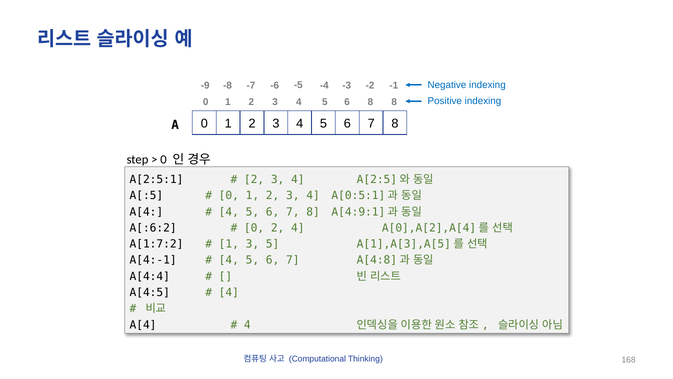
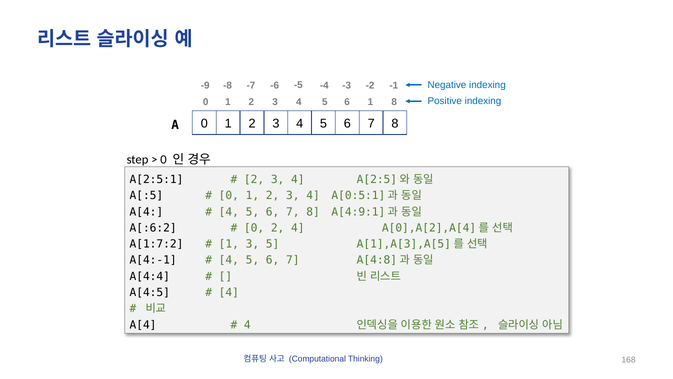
6 8: 8 -> 1 (370, 102)
